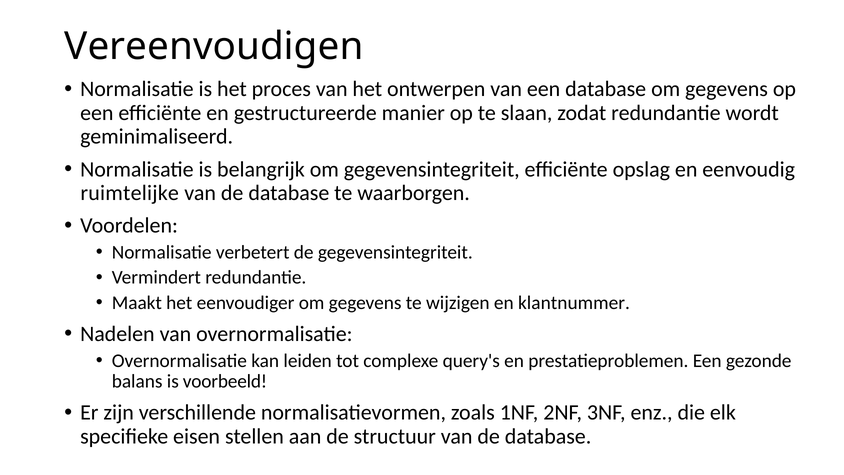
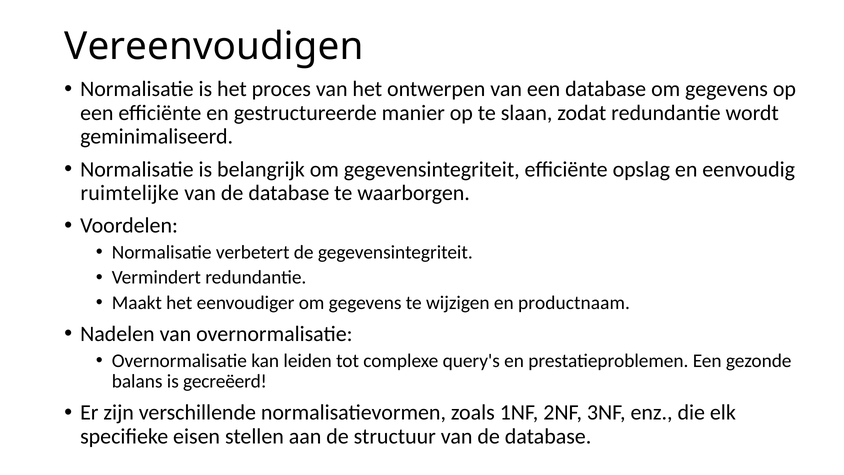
klantnummer: klantnummer -> productnaam (574, 303)
voorbeeld: voorbeeld -> gecreëerd (225, 381)
